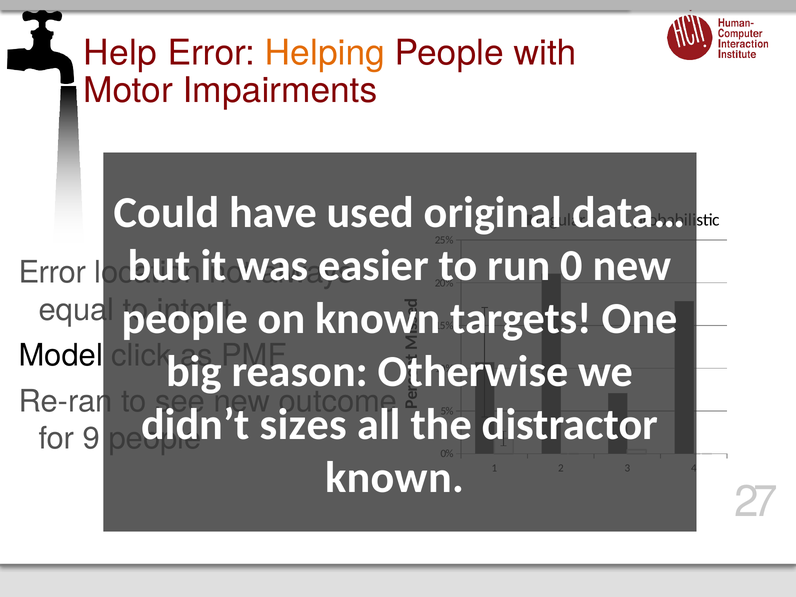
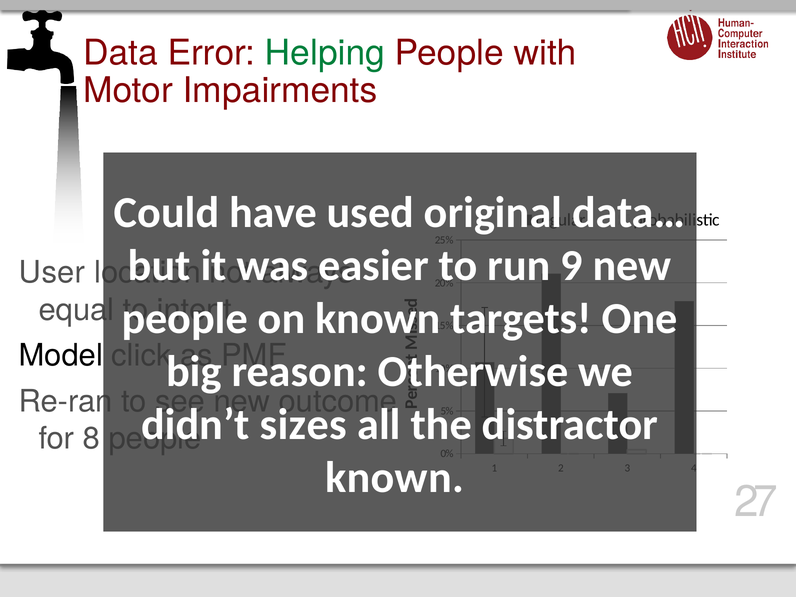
Help: Help -> Data (120, 53)
Helping colour: orange -> green (325, 53)
0: 0 -> 9 (572, 266)
Error: Error -> User (52, 273)
9: 9 -> 8 (92, 439)
